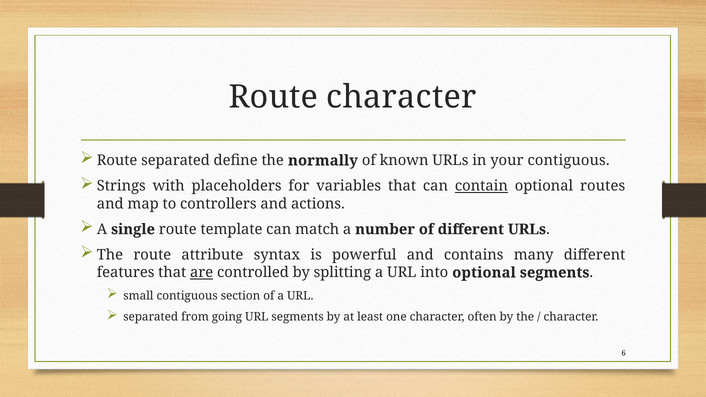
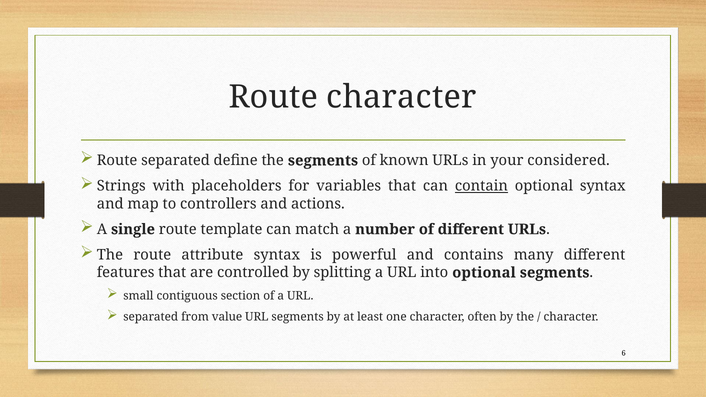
the normally: normally -> segments (323, 161)
your contiguous: contiguous -> considered (569, 161)
optional routes: routes -> syntax (603, 186)
are underline: present -> none (202, 273)
going: going -> value (227, 317)
